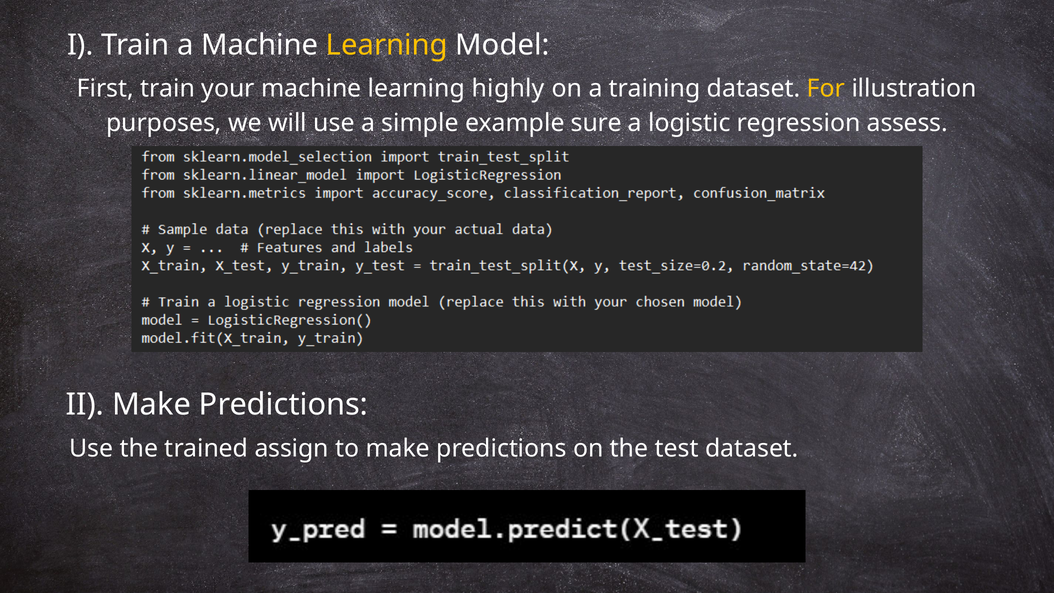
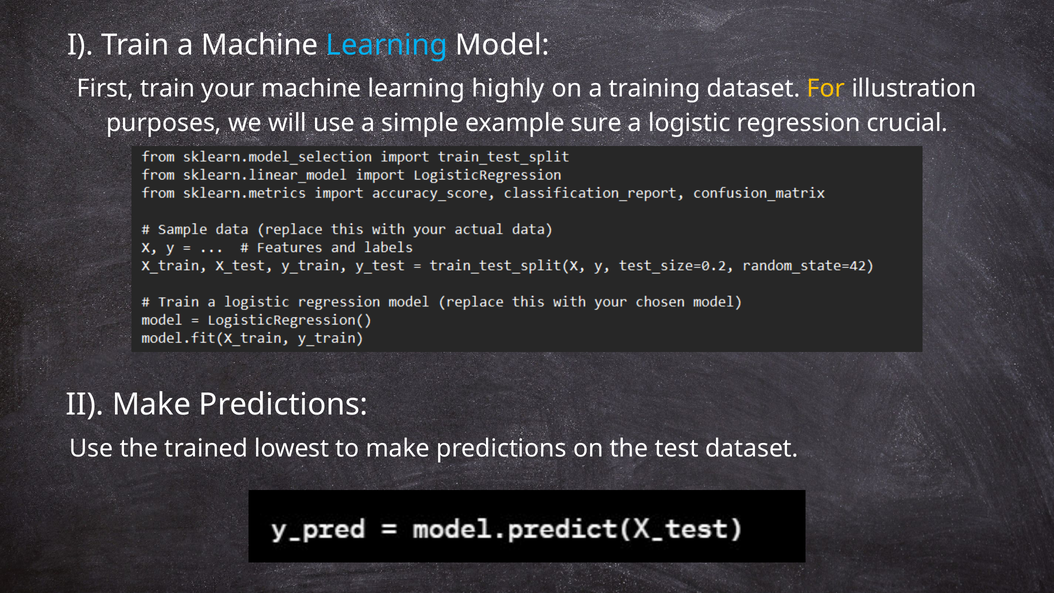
Learning colour: yellow -> light blue (387, 45)
assess: assess -> crucial (907, 123)
assign: assign -> lowest (292, 448)
